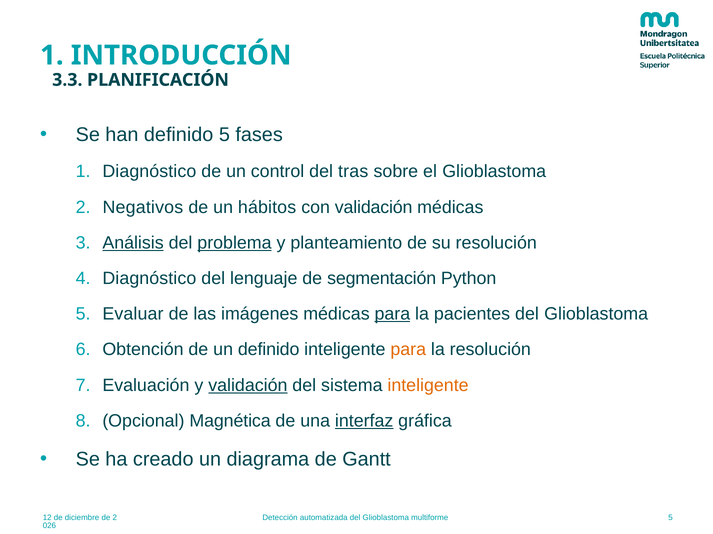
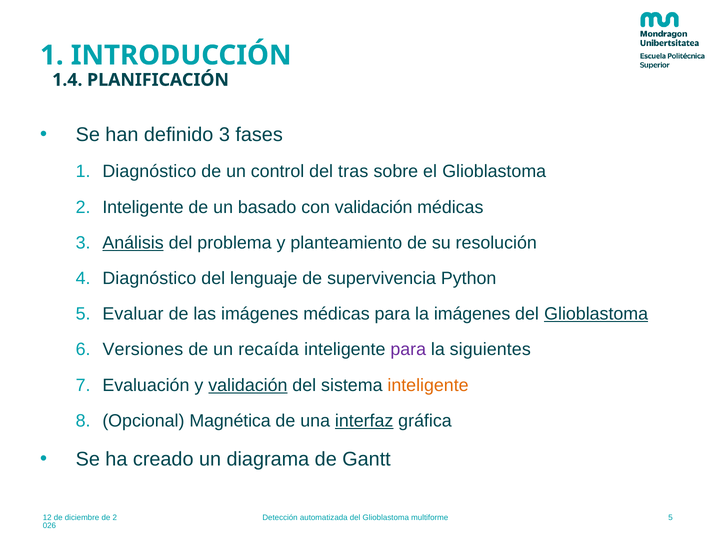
3.3: 3.3 -> 1.4 (67, 80)
definido 5: 5 -> 3 (224, 135)
Negativos: Negativos -> Inteligente (143, 207)
hábitos: hábitos -> basado (267, 207)
problema underline: present -> none (234, 243)
segmentación: segmentación -> supervivencia (382, 279)
para underline: present -> none (392, 314)
la pacientes: pacientes -> imágenes (472, 314)
Glioblastoma underline: none -> present (596, 314)
Obtención: Obtención -> Versiones (143, 350)
un definido: definido -> recaída (269, 350)
para colour: orange -> purple (408, 350)
la resolución: resolución -> siguientes (490, 350)
